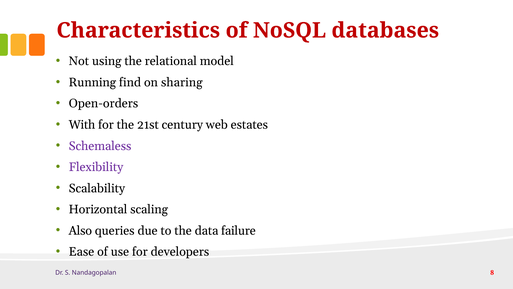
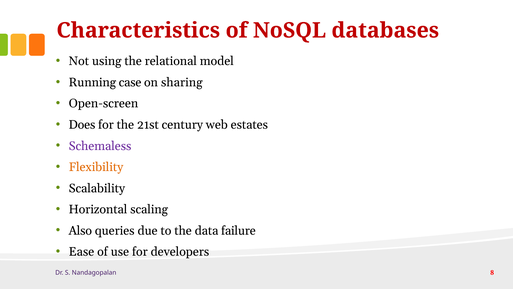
find: find -> case (130, 82)
Open-orders: Open-orders -> Open-screen (103, 103)
With: With -> Does (82, 125)
Flexibility colour: purple -> orange (96, 167)
